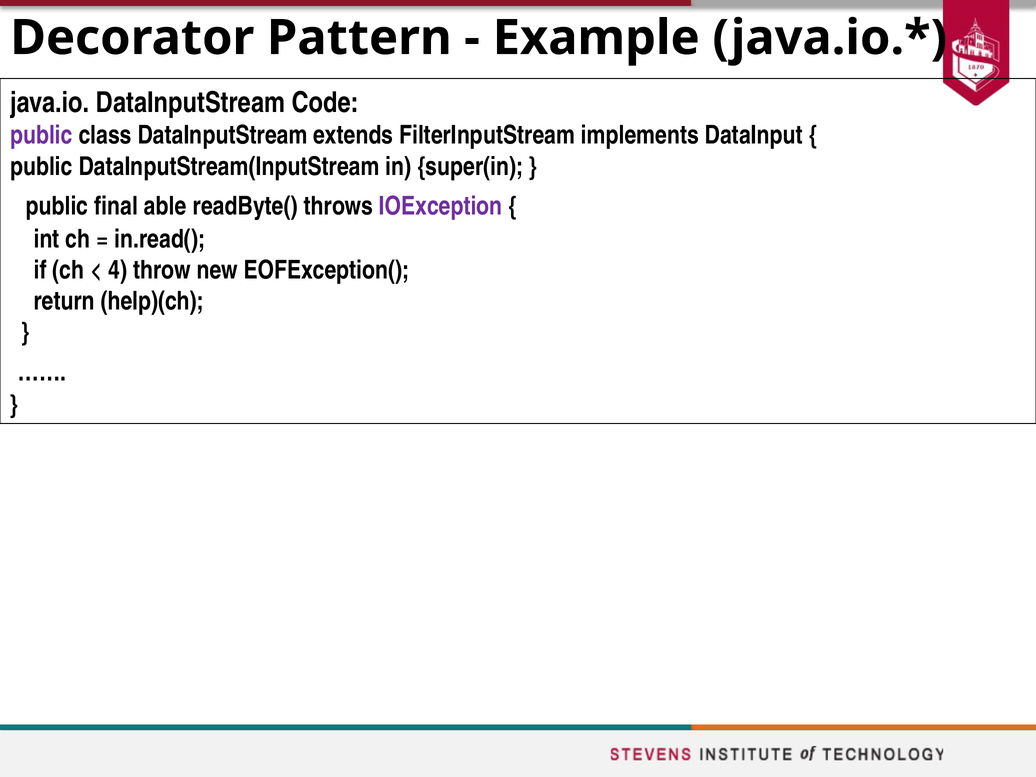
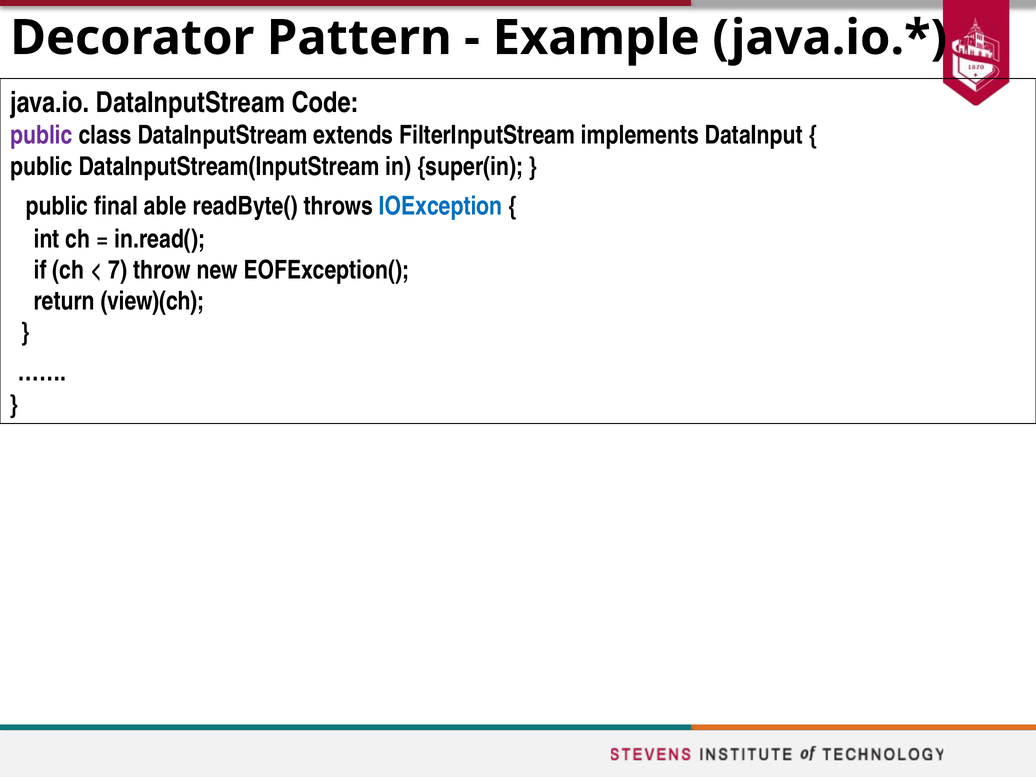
IOException colour: purple -> blue (441, 206)
4: 4 -> 7 (118, 270)
help)(ch: help)(ch -> view)(ch (152, 301)
